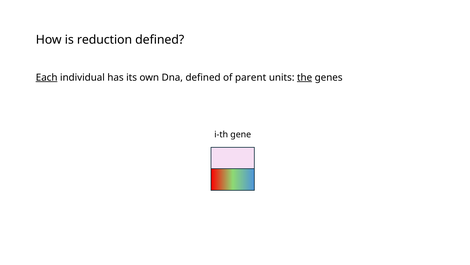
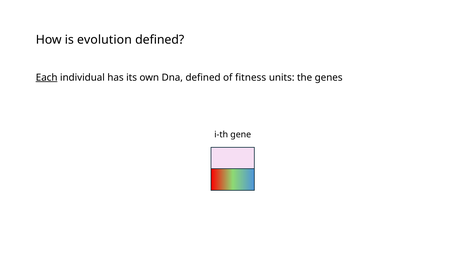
reduction: reduction -> evolution (104, 40)
parent: parent -> fitness (251, 77)
the underline: present -> none (305, 77)
